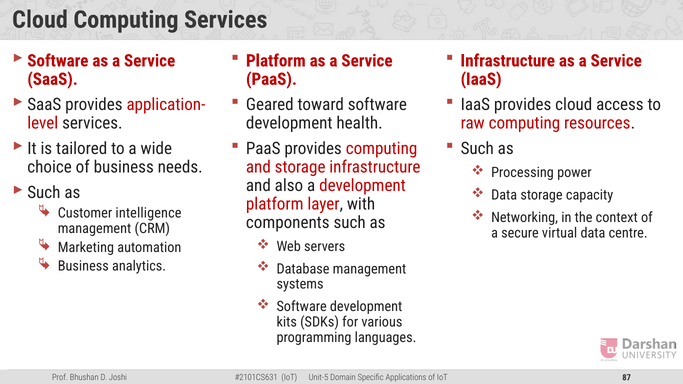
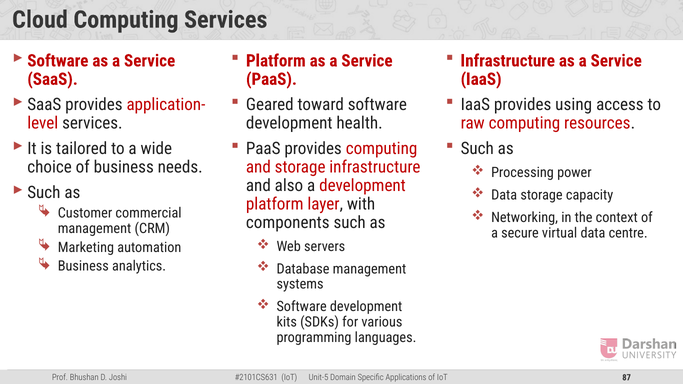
provides cloud: cloud -> using (574, 105)
intelligence: intelligence -> commercial (149, 213)
